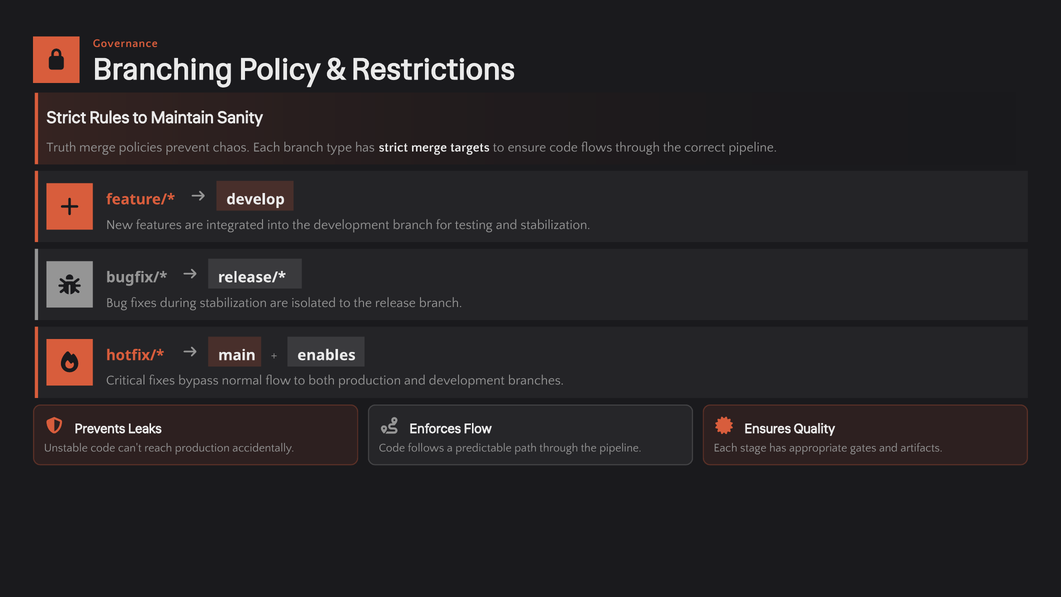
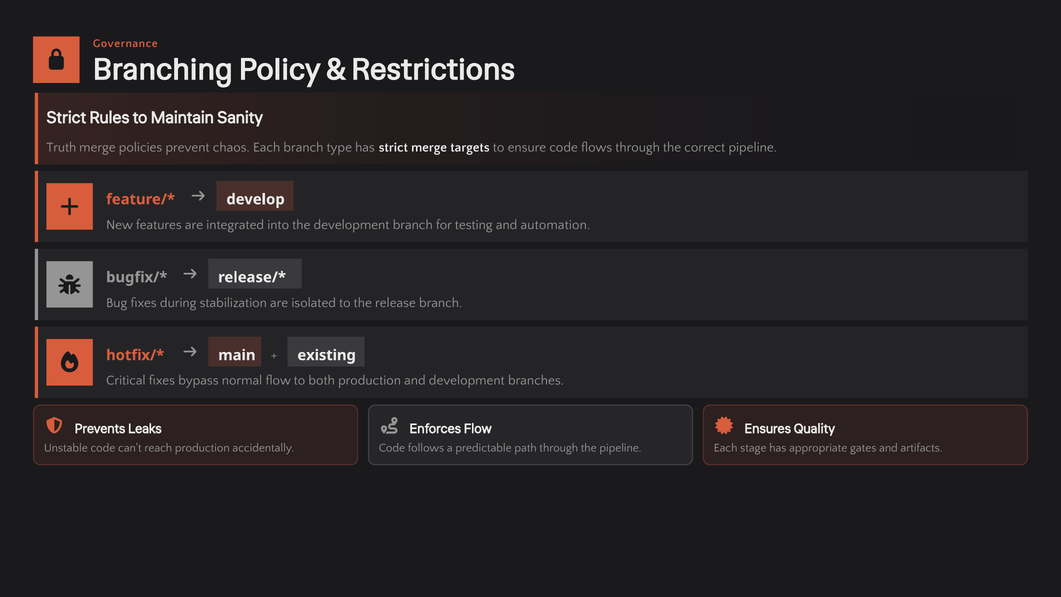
and stabilization: stabilization -> automation (555, 225)
enables: enables -> existing (327, 355)
